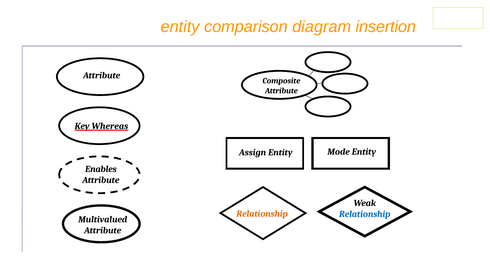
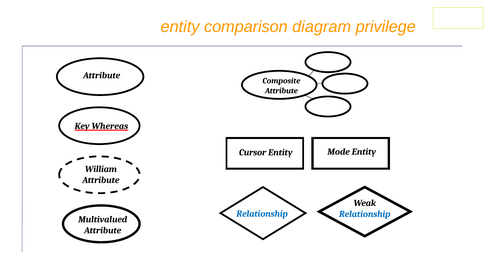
insertion: insertion -> privilege (386, 27)
Assign: Assign -> Cursor (253, 152)
Enables: Enables -> William (101, 169)
Relationship colour: orange -> blue (262, 213)
